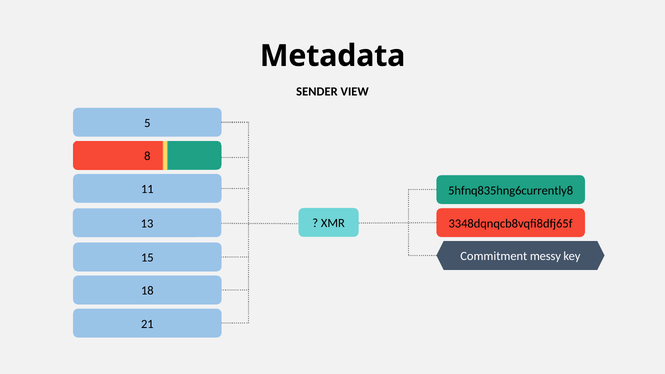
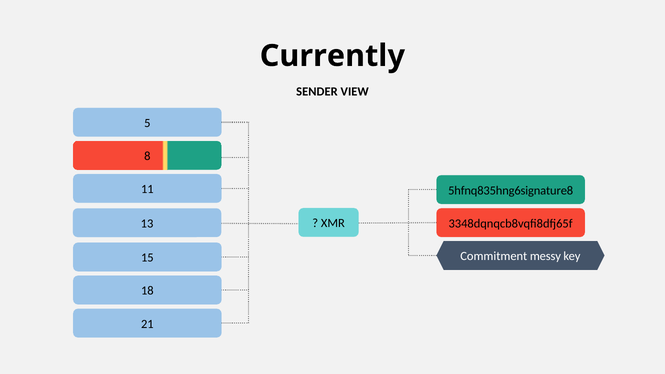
Metadata: Metadata -> Currently (332, 56)
5hfnq835hng6currently8: 5hfnq835hng6currently8 -> 5hfnq835hng6signature8 (511, 190)
